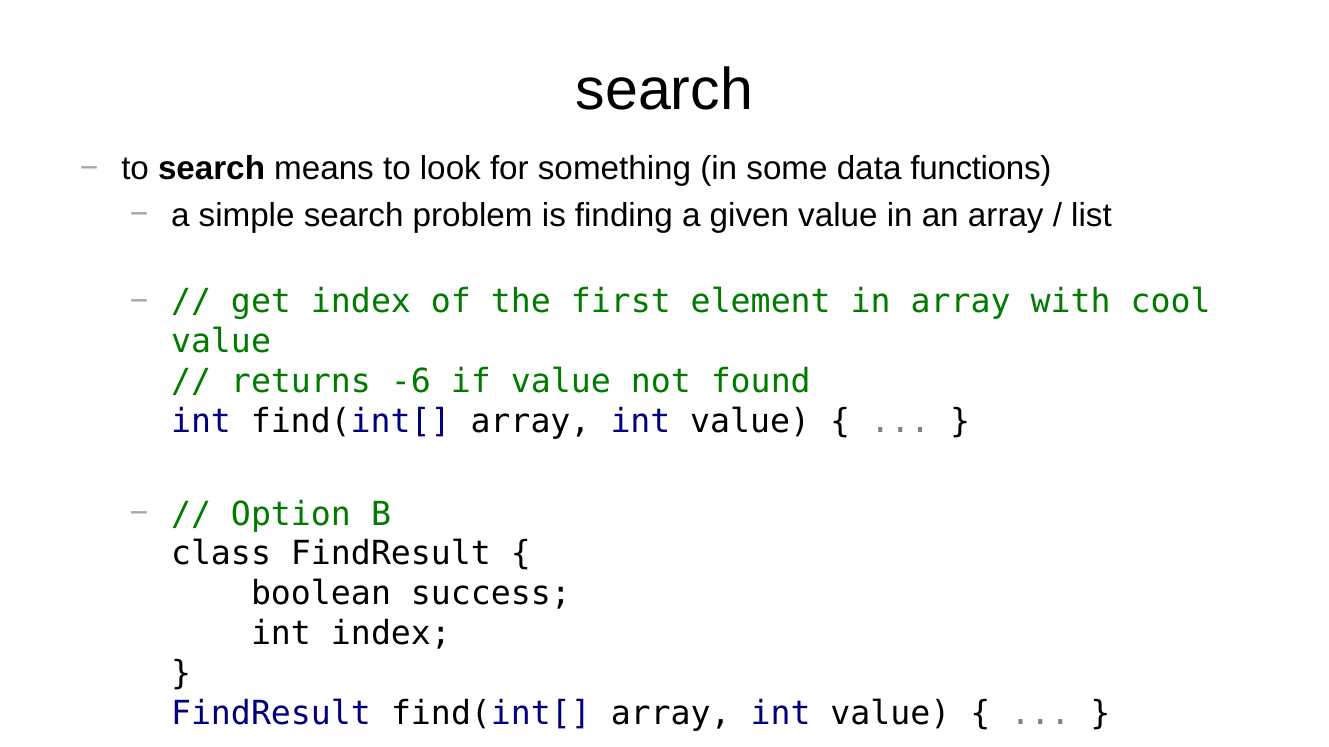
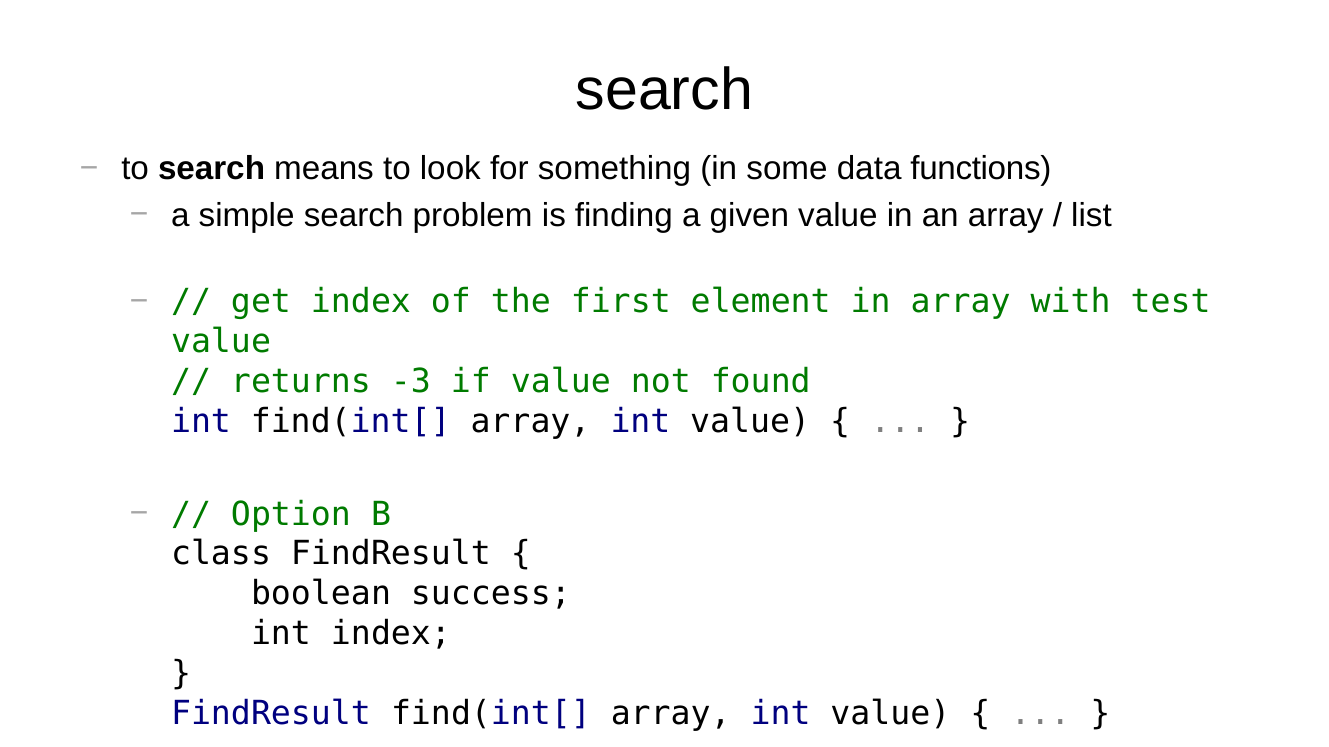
cool: cool -> test (1171, 302)
-6: -6 -> -3 (411, 382)
